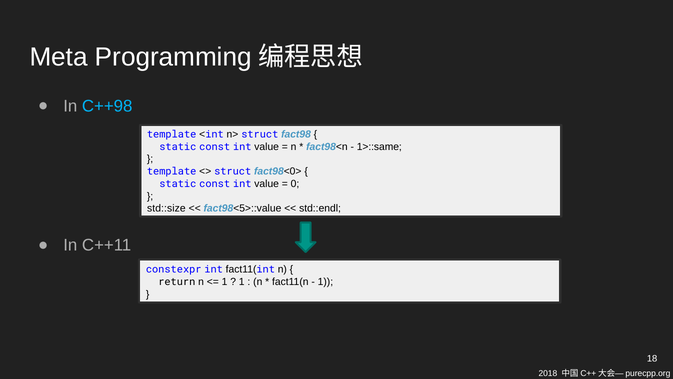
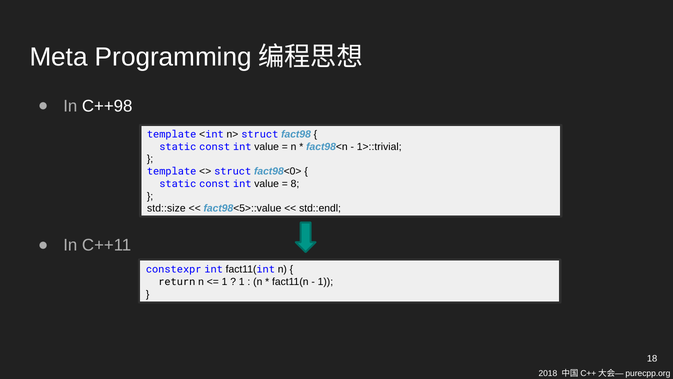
C++98 colour: light blue -> white (107, 106)
1>::same: 1>::same -> 1>::trivial (379, 146)
0: 0 -> 8 (295, 184)
